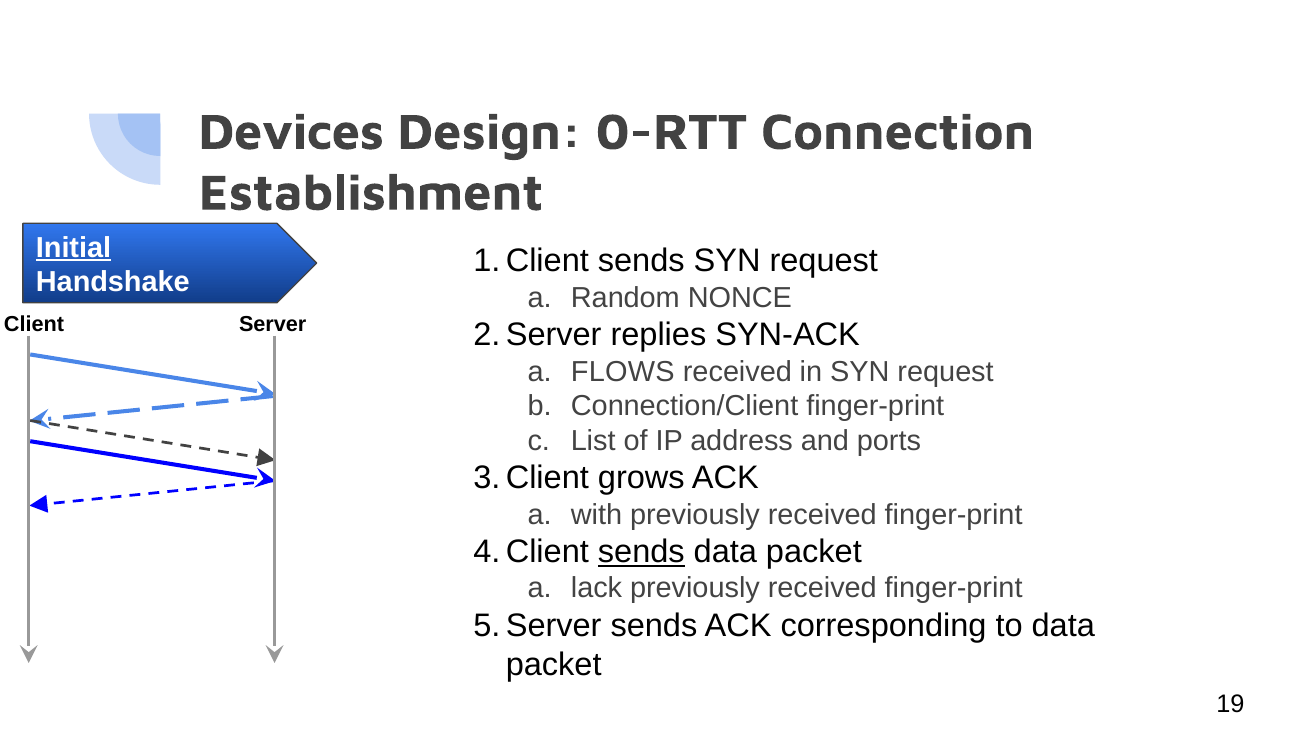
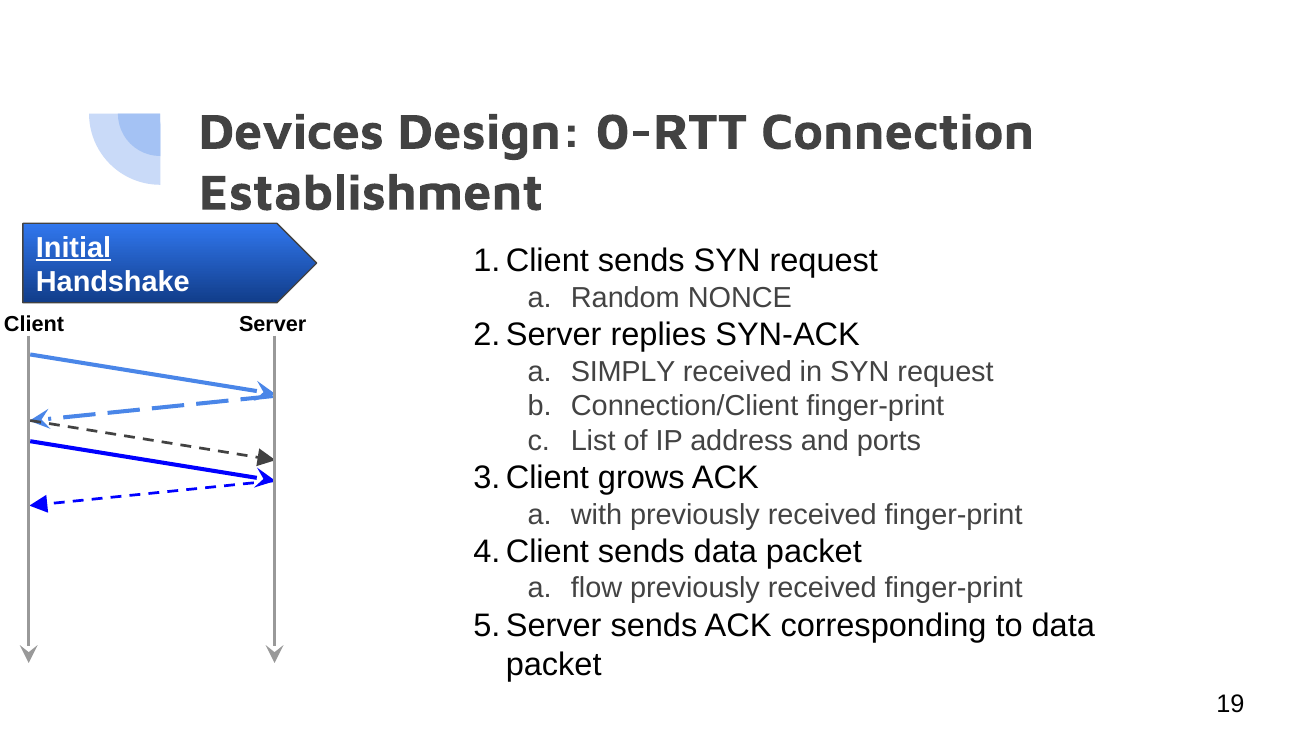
FLOWS: FLOWS -> SIMPLY (623, 372)
sends underline: present -> none (641, 552)
lack: lack -> flow (597, 589)
